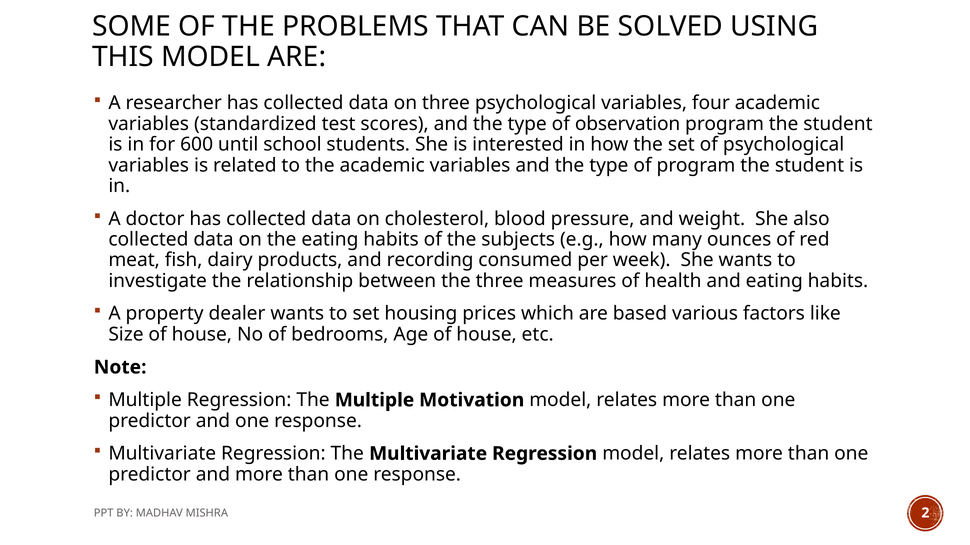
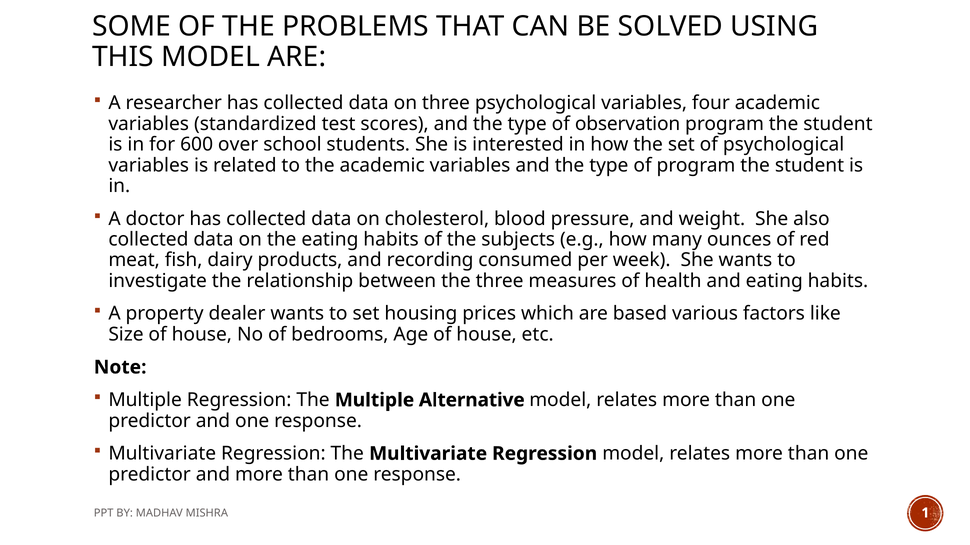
until: until -> over (238, 145)
Motivation: Motivation -> Alternative (472, 400)
2: 2 -> 1 (925, 513)
